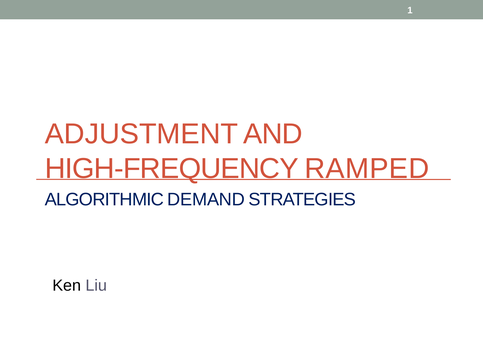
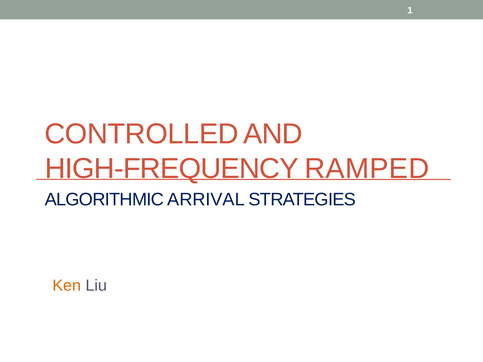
ADJUSTMENT: ADJUSTMENT -> CONTROLLED (142, 134)
DEMAND: DEMAND -> ARRIVAL (206, 200)
Ken colour: black -> orange (67, 286)
